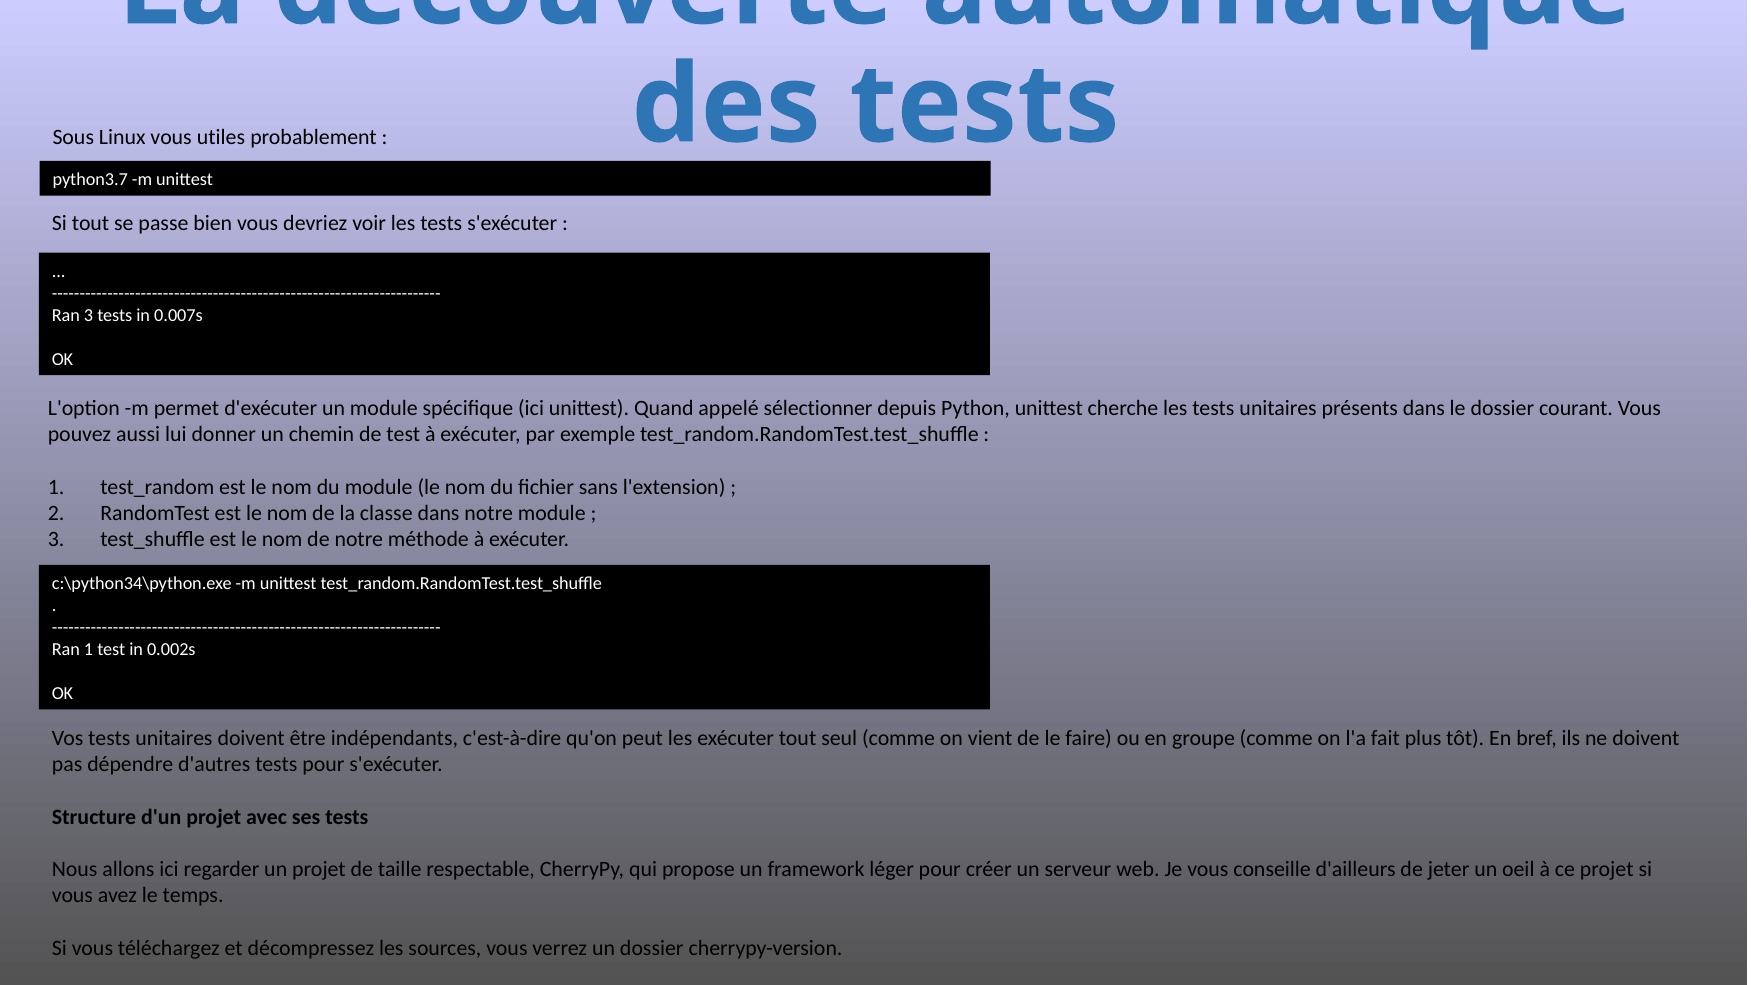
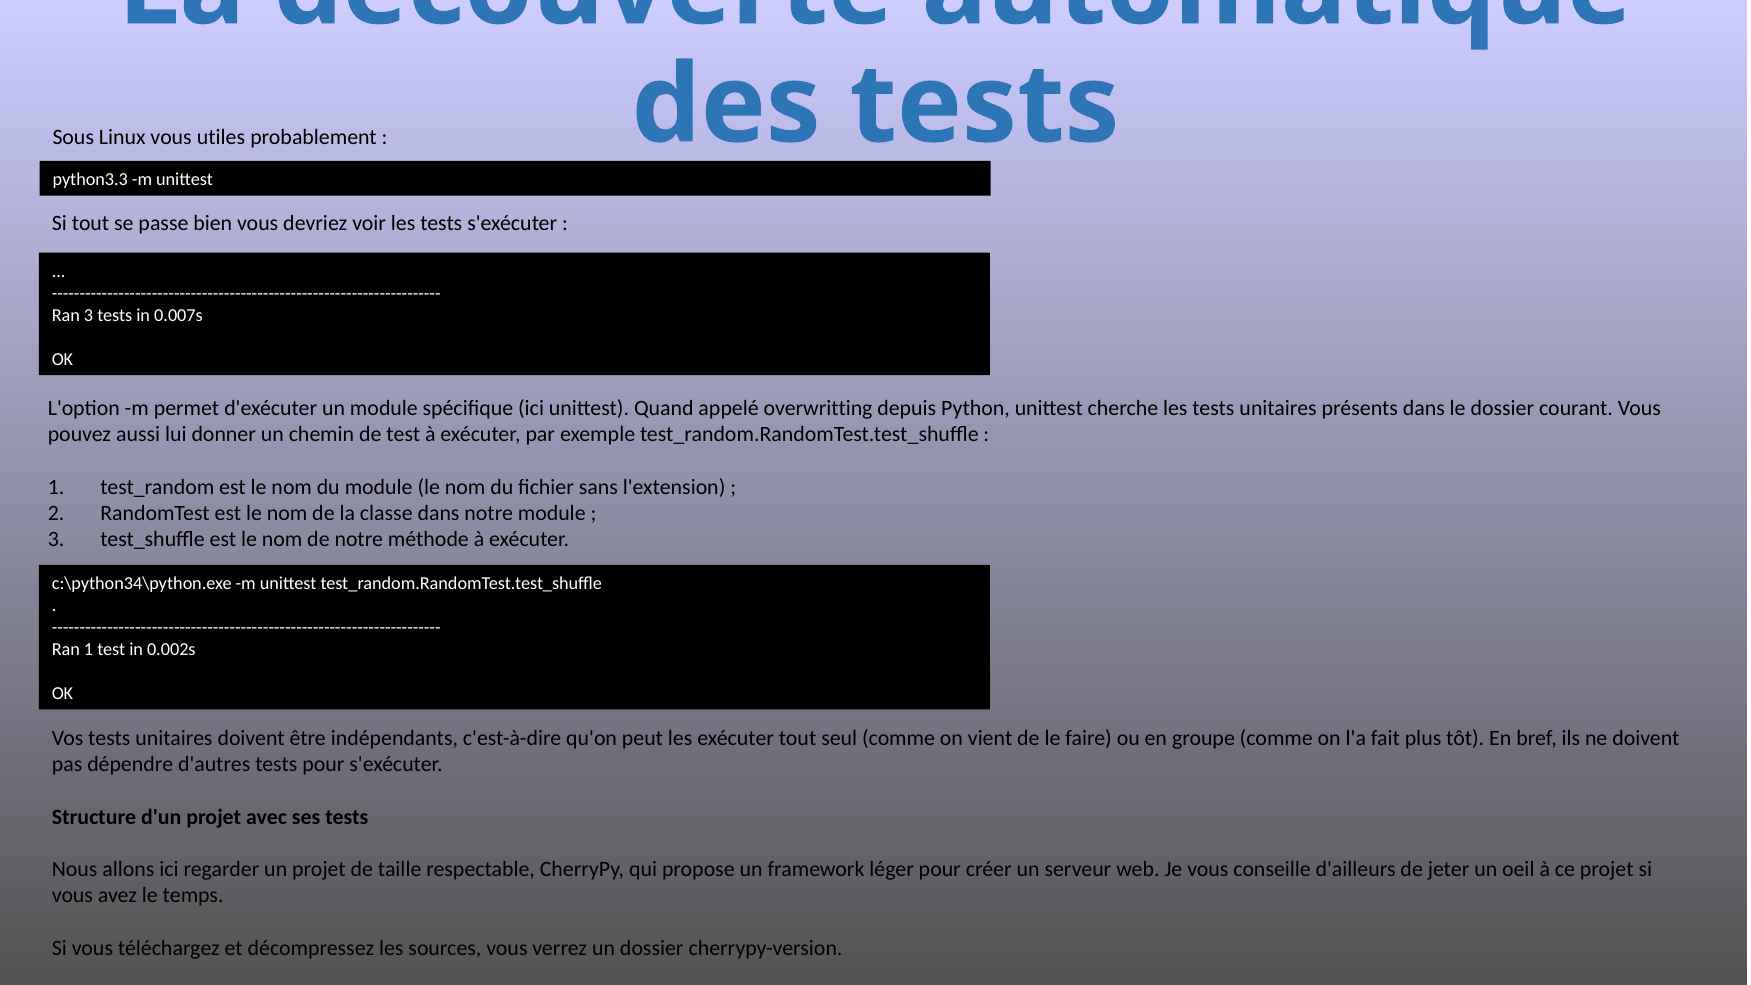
python3.7: python3.7 -> python3.3 (90, 179)
sélectionner: sélectionner -> overwritting (818, 408)
